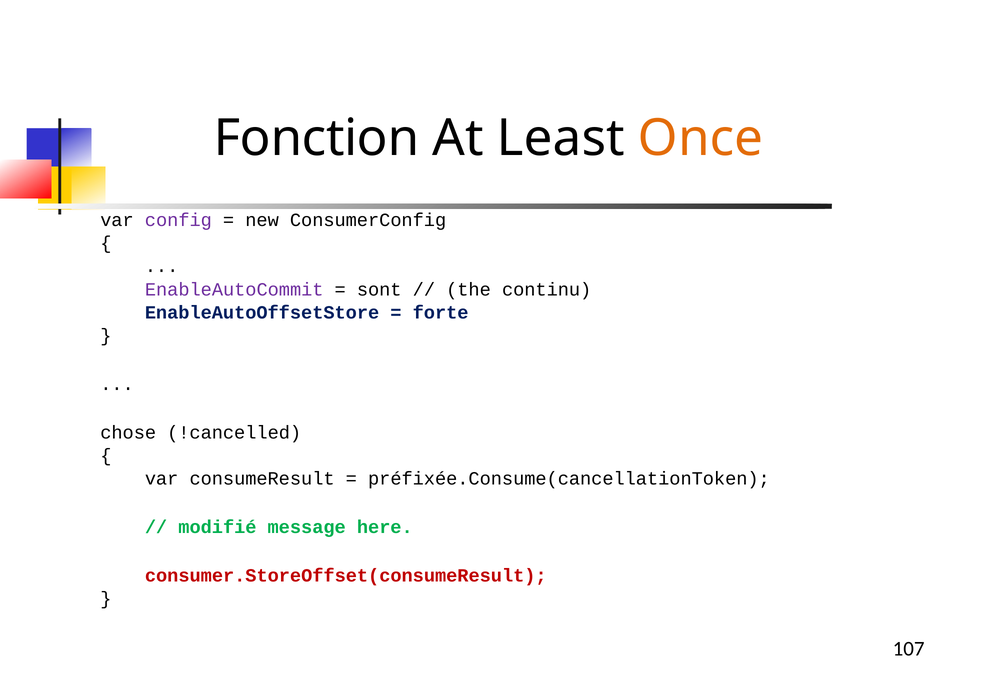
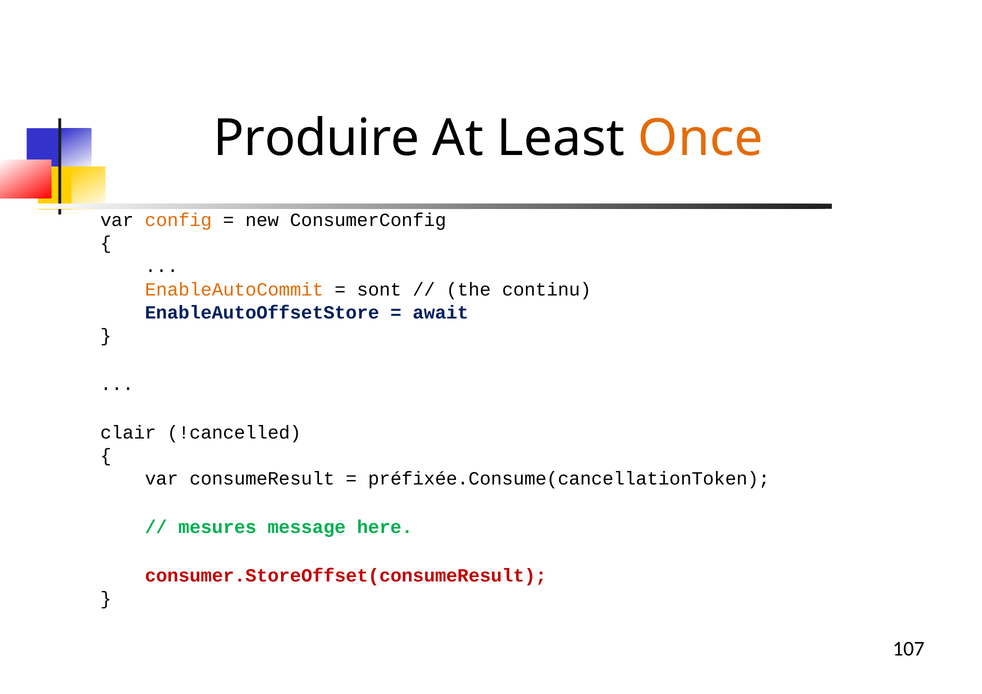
Fonction: Fonction -> Produire (317, 138)
config colour: purple -> orange (178, 220)
EnableAutoCommit colour: purple -> orange (234, 290)
forte: forte -> await (441, 313)
chose: chose -> clair (128, 433)
modifié: modifié -> mesures (217, 527)
